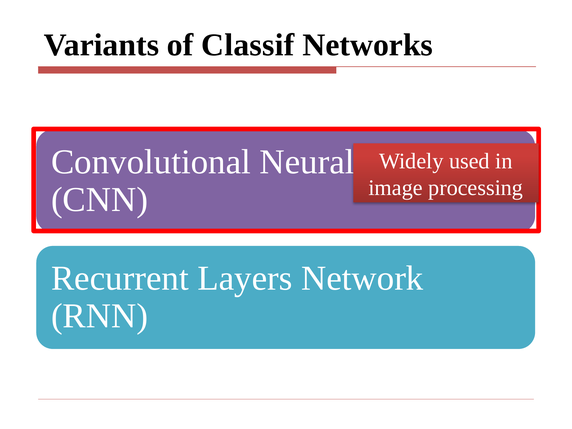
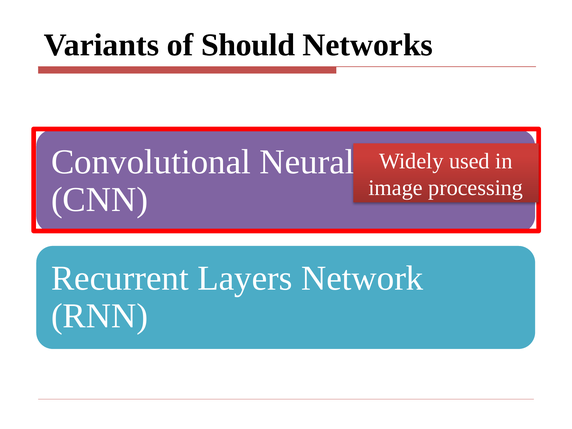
Classif: Classif -> Should (248, 45)
